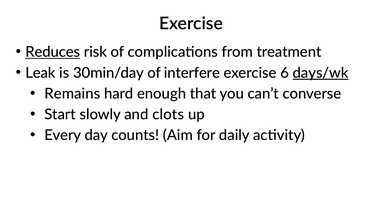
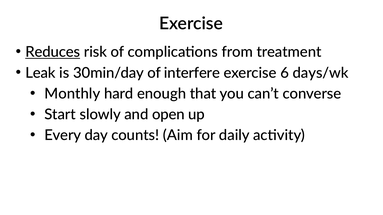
days/wk underline: present -> none (321, 73)
Remains: Remains -> Monthly (72, 94)
clots: clots -> open (168, 115)
